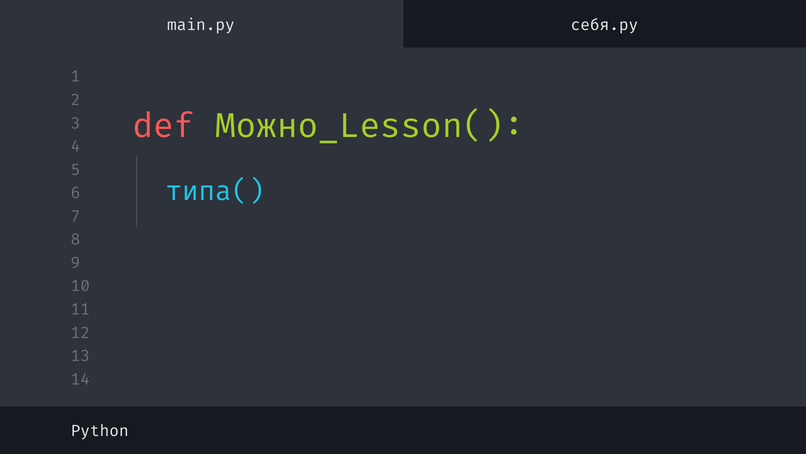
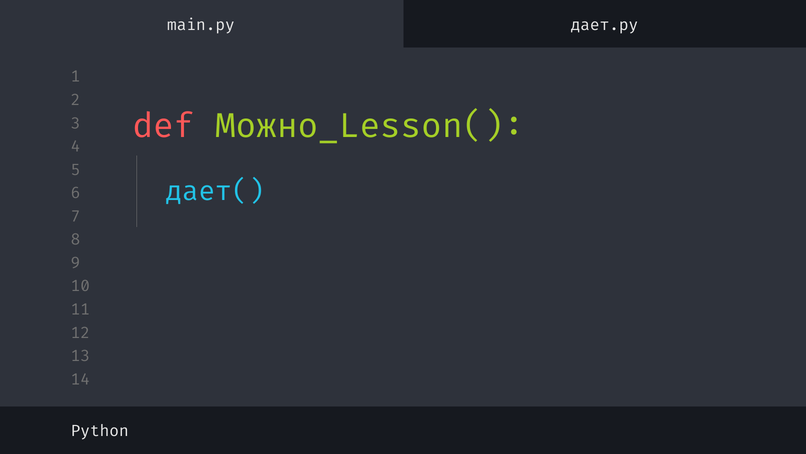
себя.py: себя.py -> дает.py (604, 25)
типа(: типа( -> дает( (215, 191)
